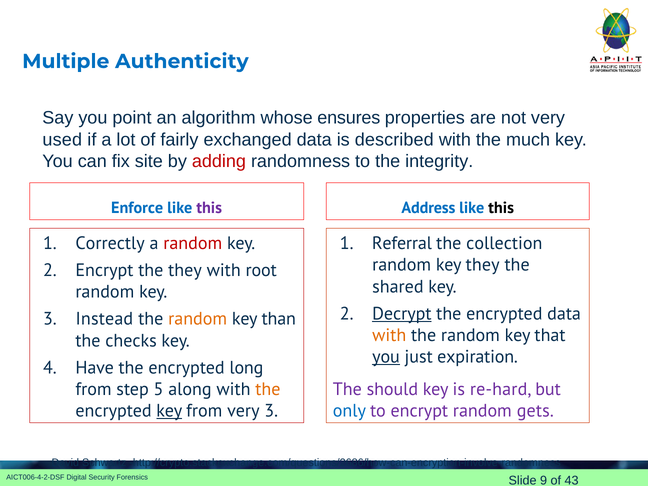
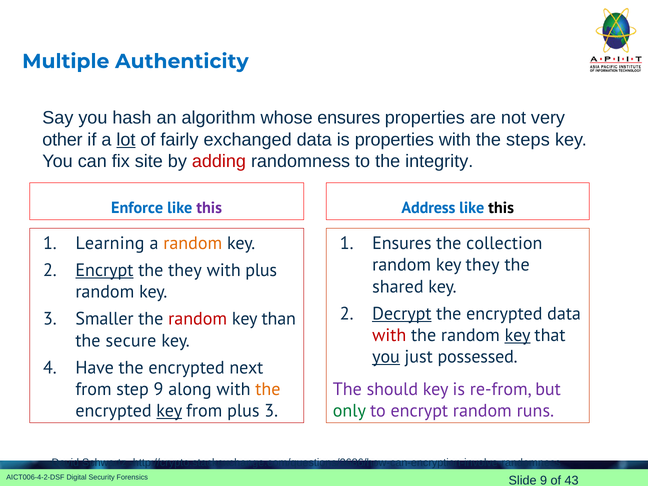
point: point -> hash (132, 118)
used: used -> other (62, 140)
lot underline: none -> present (126, 140)
is described: described -> properties (394, 140)
much: much -> steps (528, 140)
Correctly: Correctly -> Learning (110, 243)
random colour: red -> orange (193, 243)
Referral: Referral -> Ensures (402, 243)
Encrypt underline: none -> present (104, 270)
with root: root -> plus (261, 270)
Instead: Instead -> Smaller (105, 319)
random colour: orange -> red (198, 319)
with colour: orange -> red (389, 335)
key underline: none -> present (518, 335)
checks: checks -> secure (131, 341)
expiration: expiration -> possessed (478, 357)
long: long -> next (246, 368)
step 5: 5 -> 9 (159, 389)
re-hard: re-hard -> re-from (501, 389)
from very: very -> plus (243, 411)
only colour: blue -> green (349, 411)
gets: gets -> runs (535, 411)
